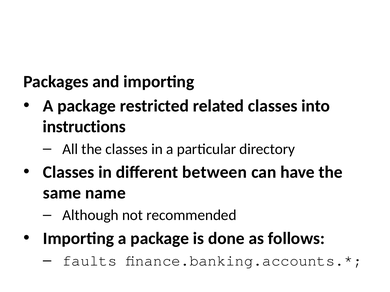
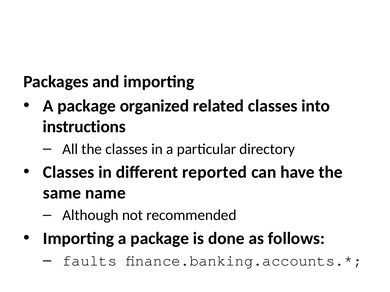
restricted: restricted -> organized (154, 106)
between: between -> reported (215, 172)
